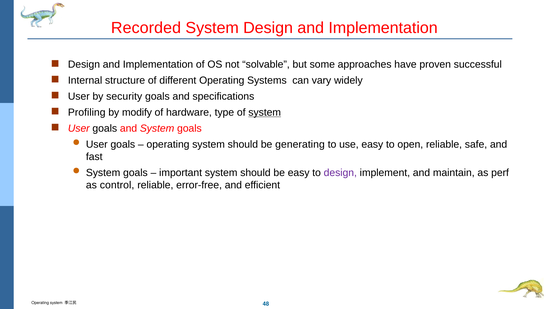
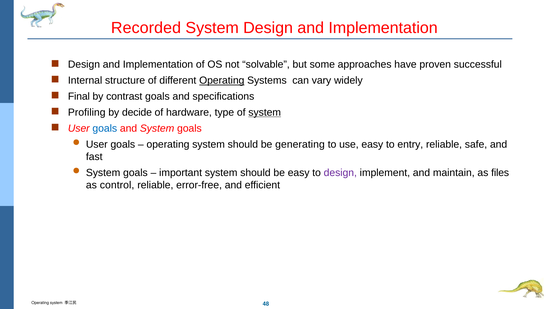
Operating underline: none -> present (222, 80)
User: User -> Final (79, 96)
security: security -> contrast (124, 96)
modify: modify -> decide (137, 112)
goals colour: black -> blue (105, 128)
open: open -> entry (410, 144)
perf: perf -> files (500, 173)
